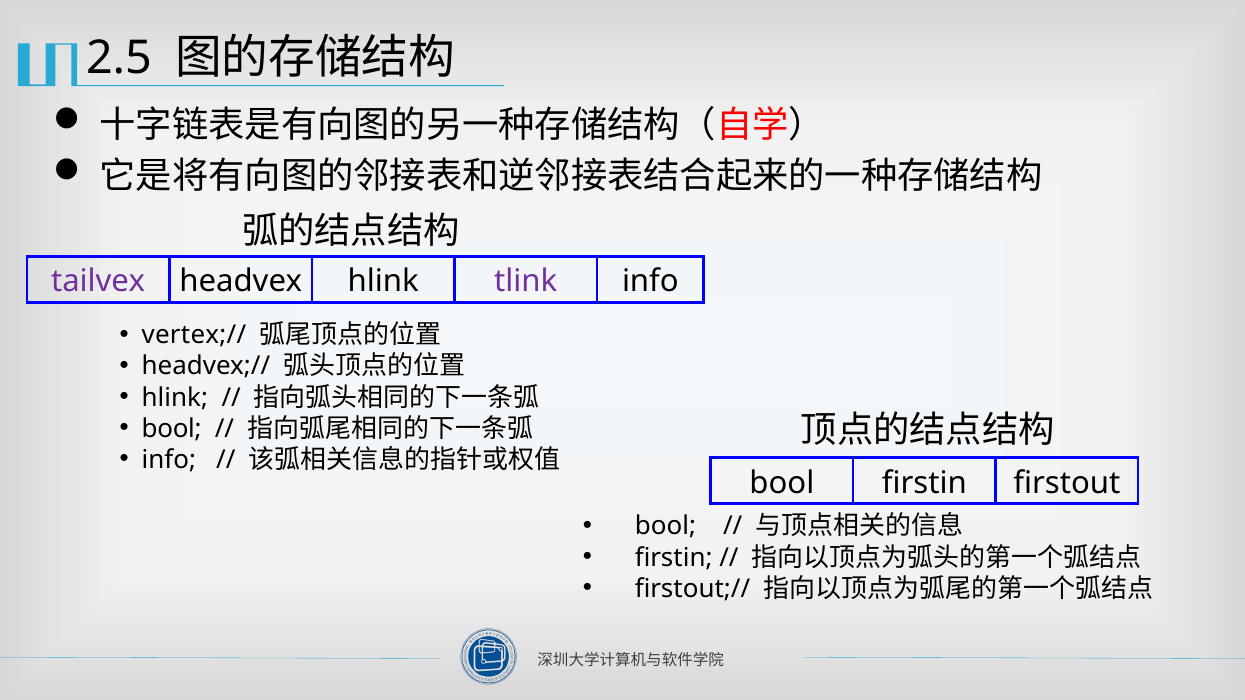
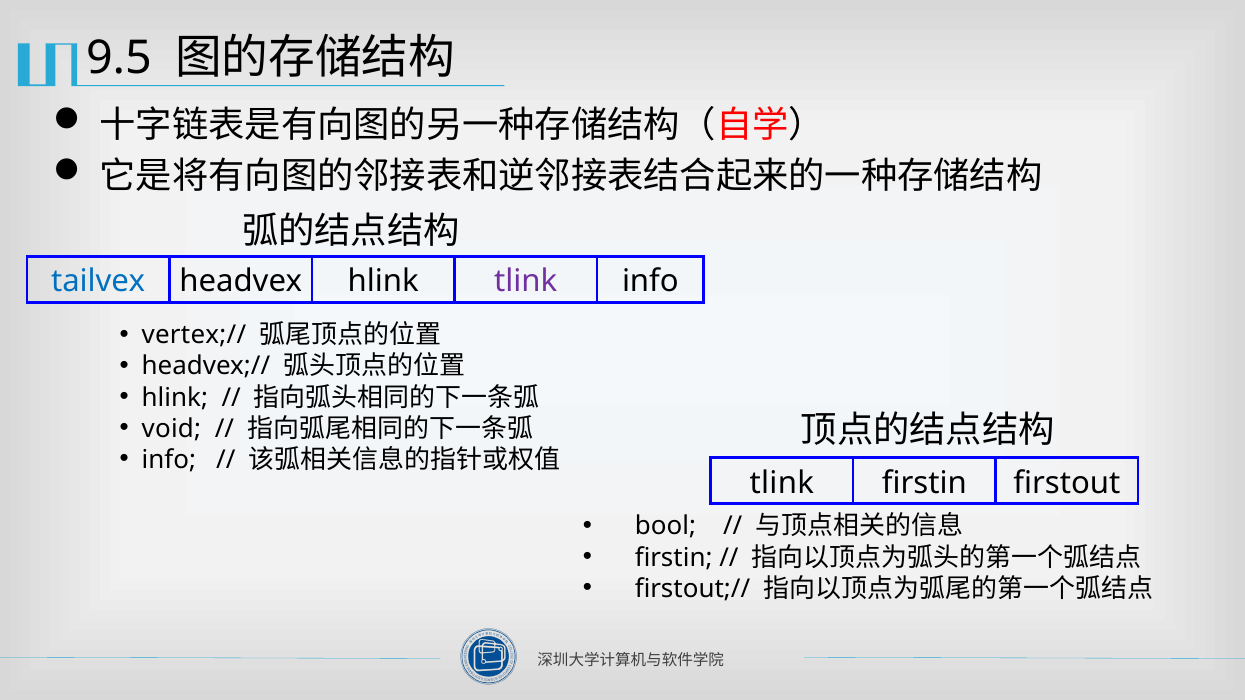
2.5: 2.5 -> 9.5 (119, 59)
tailvex colour: purple -> blue (98, 282)
bool: bool -> void (171, 429)
bool: bool -> tlink (782, 483)
